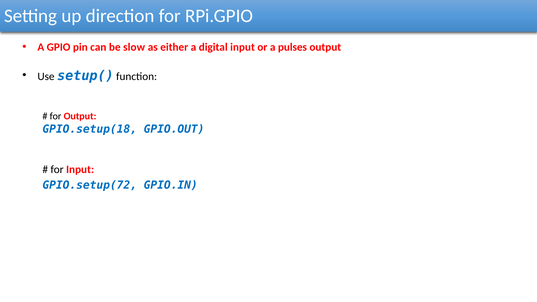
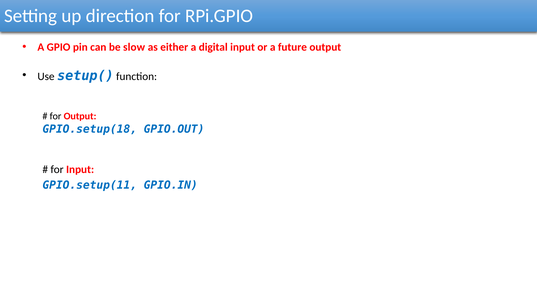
pulses: pulses -> future (292, 47)
GPIO.setup(72: GPIO.setup(72 -> GPIO.setup(11 (90, 185)
